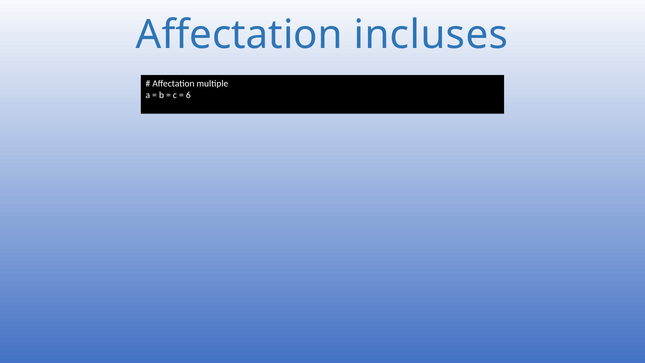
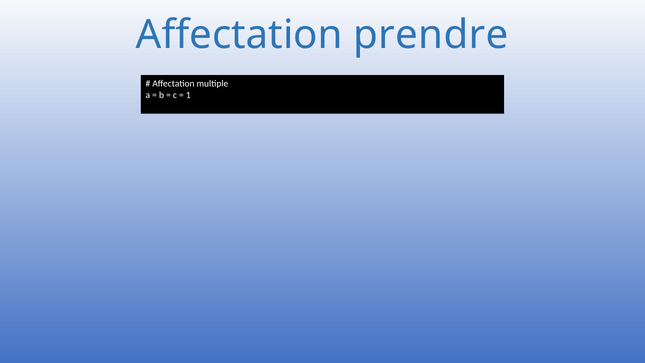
incluses: incluses -> prendre (431, 35)
6: 6 -> 1 (188, 95)
